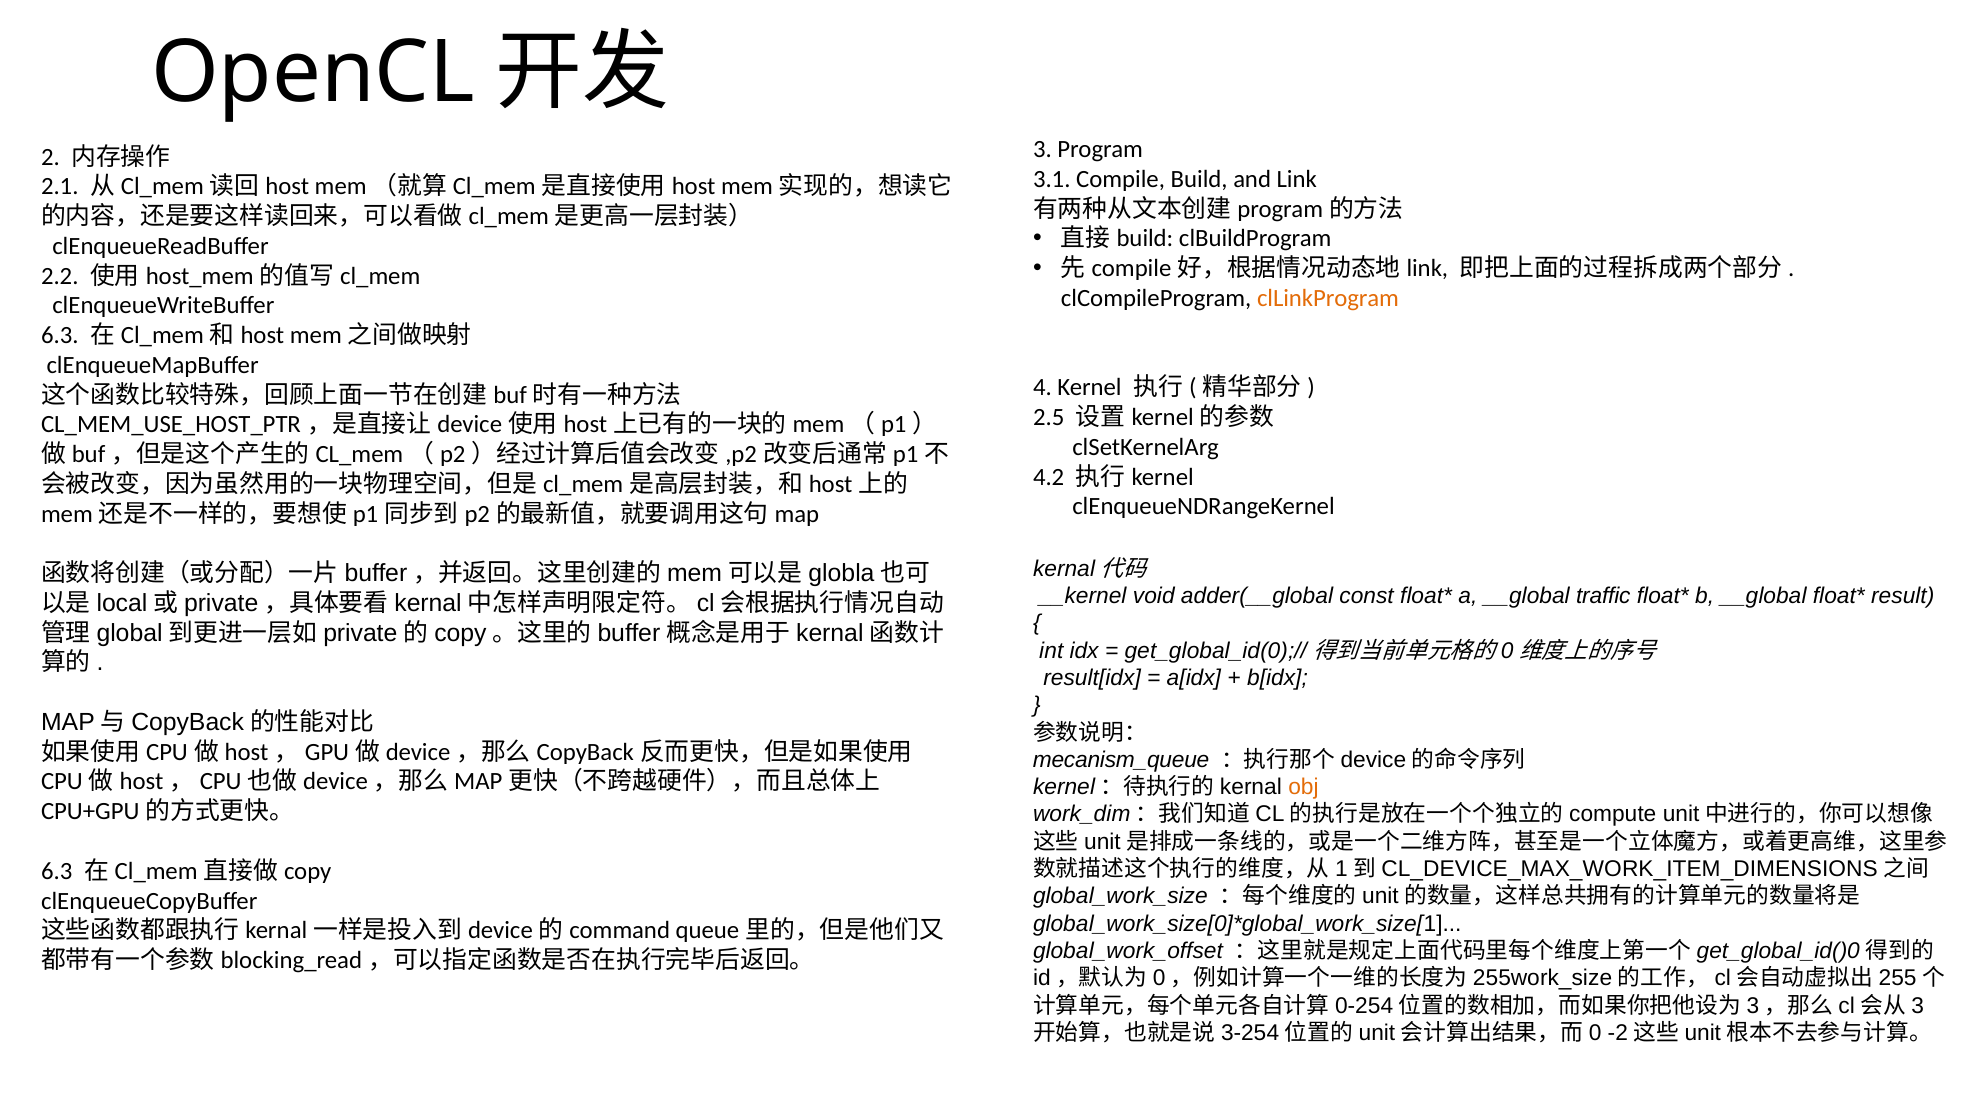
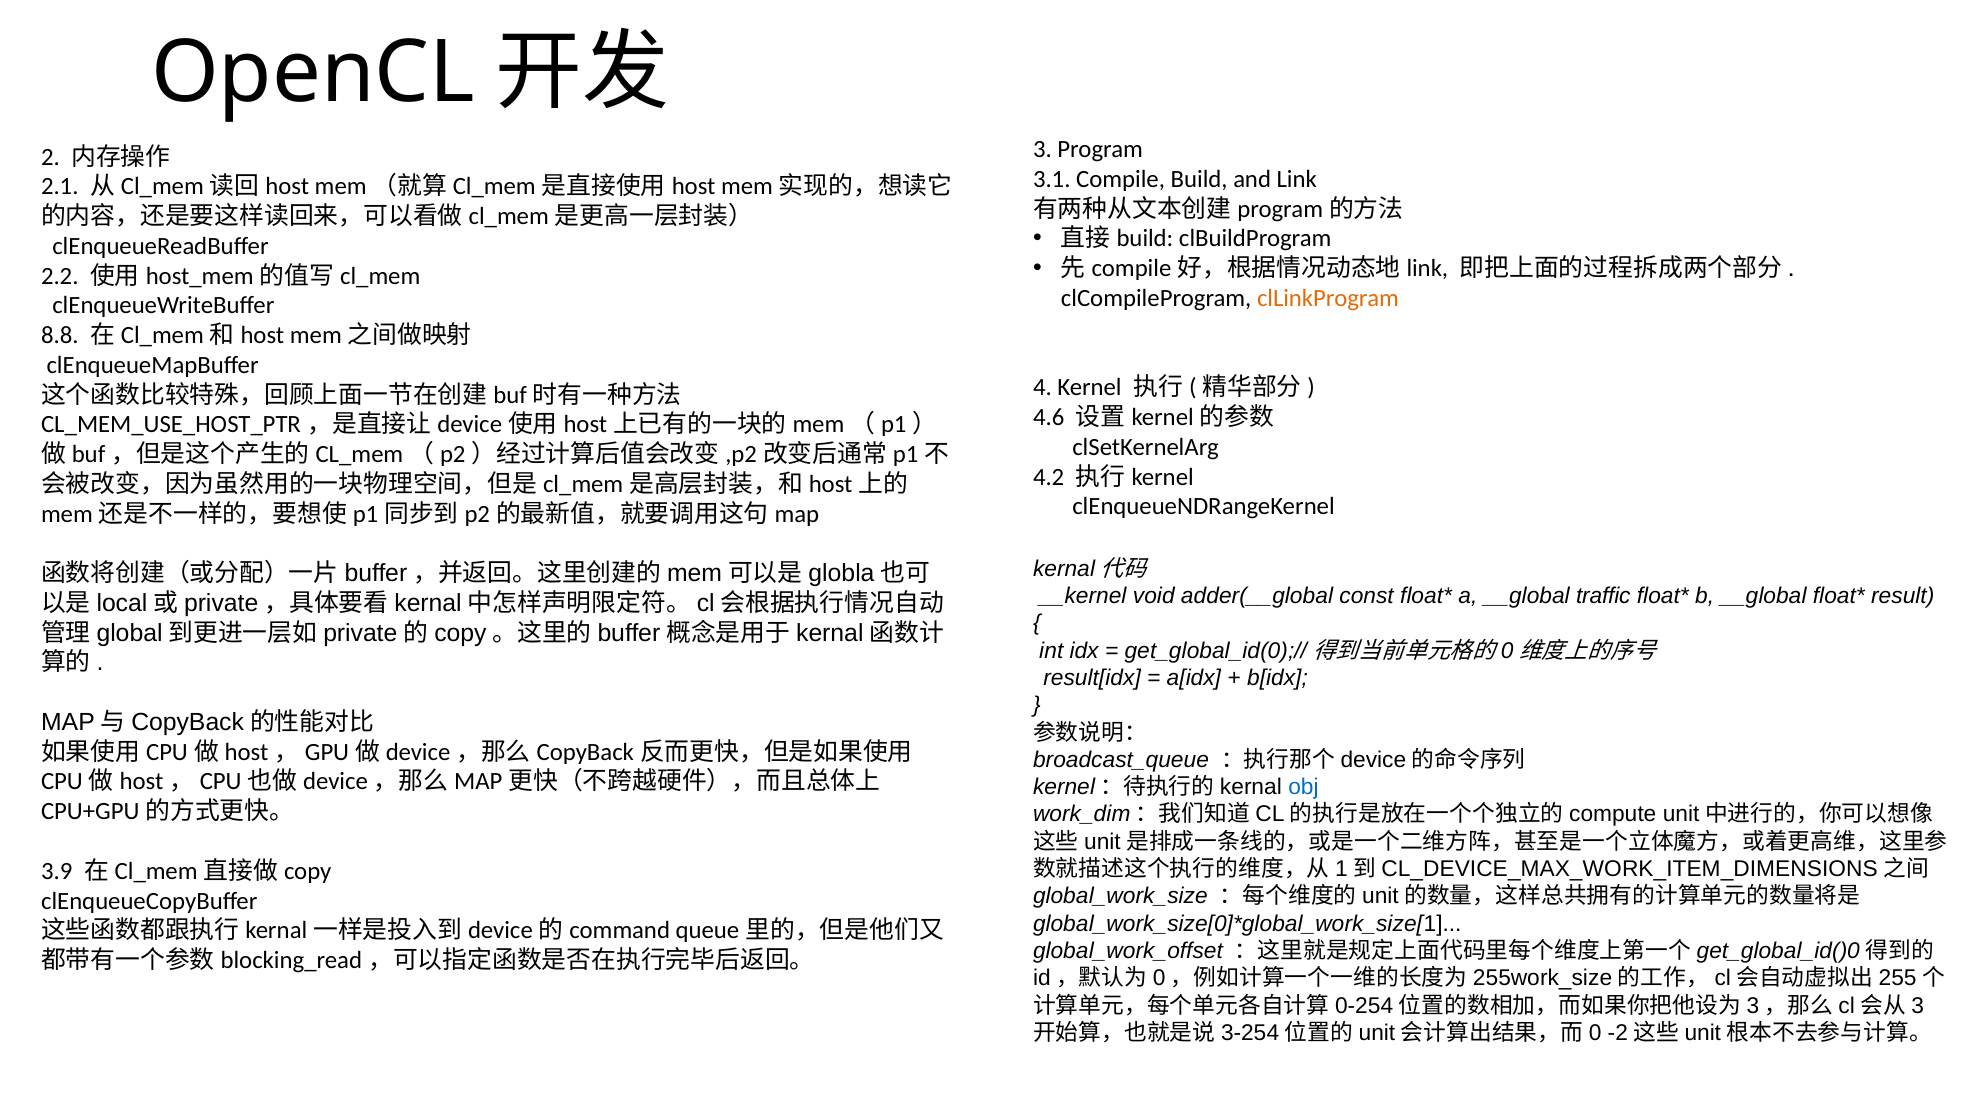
6.3: 6.3 -> 8.8 (60, 335)
2.5: 2.5 -> 4.6 (1049, 417)
mecanism_queue: mecanism_queue -> broadcast_queue (1121, 760)
obj colour: orange -> blue (1303, 787)
6.3: 6.3 -> 3.9 (57, 871)
